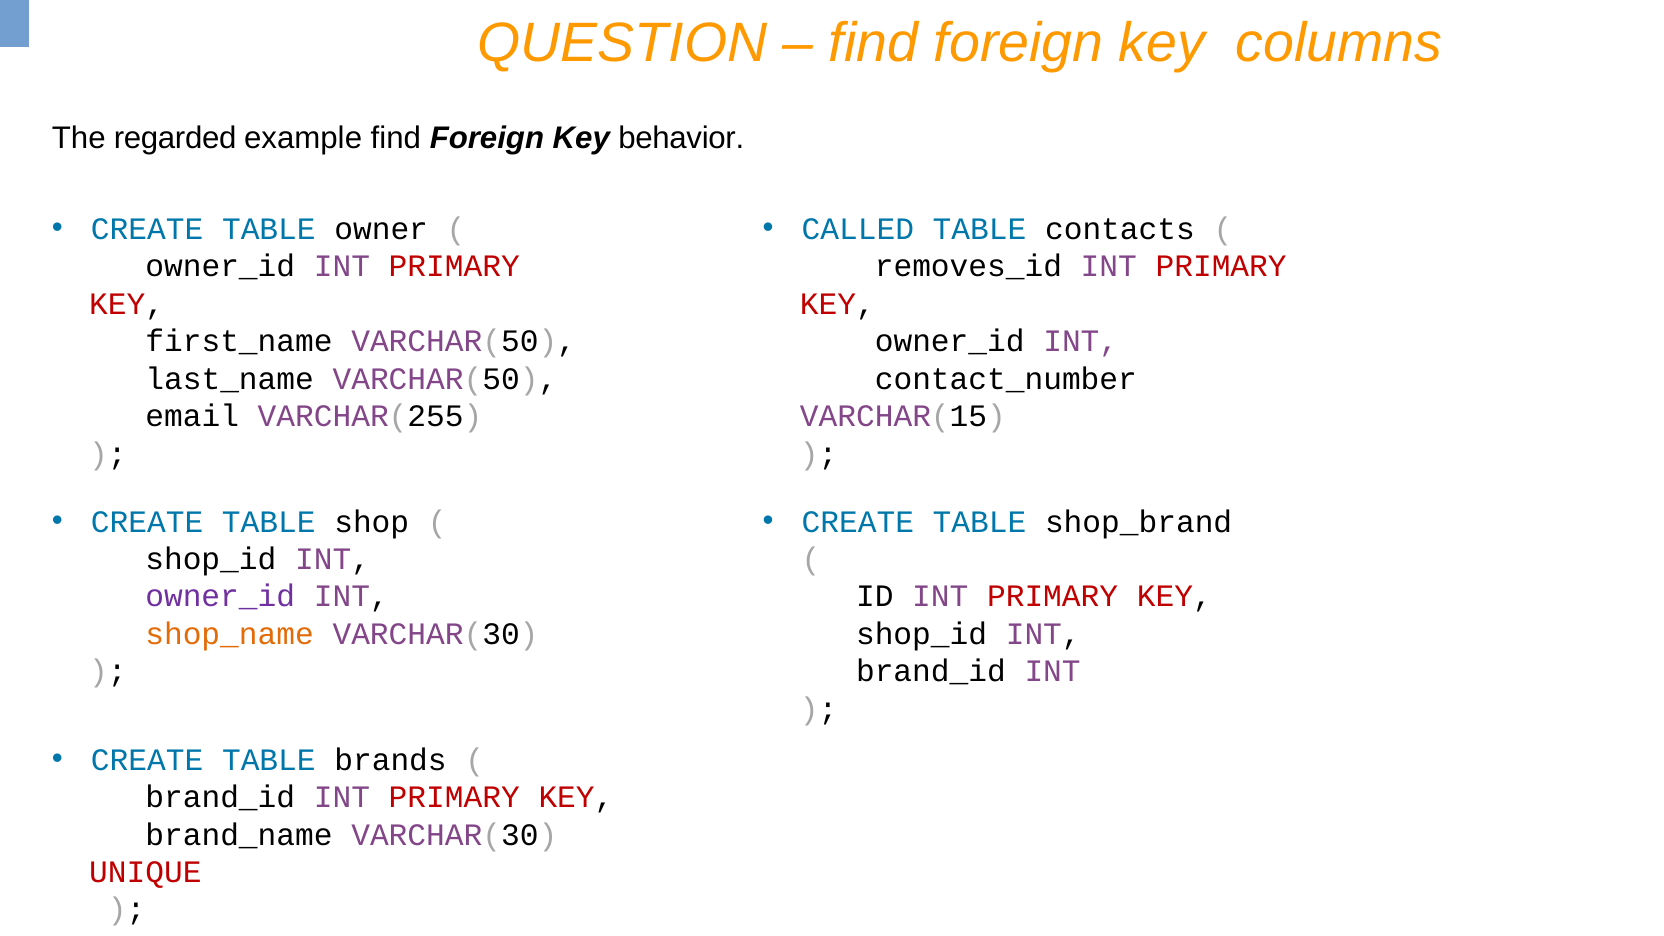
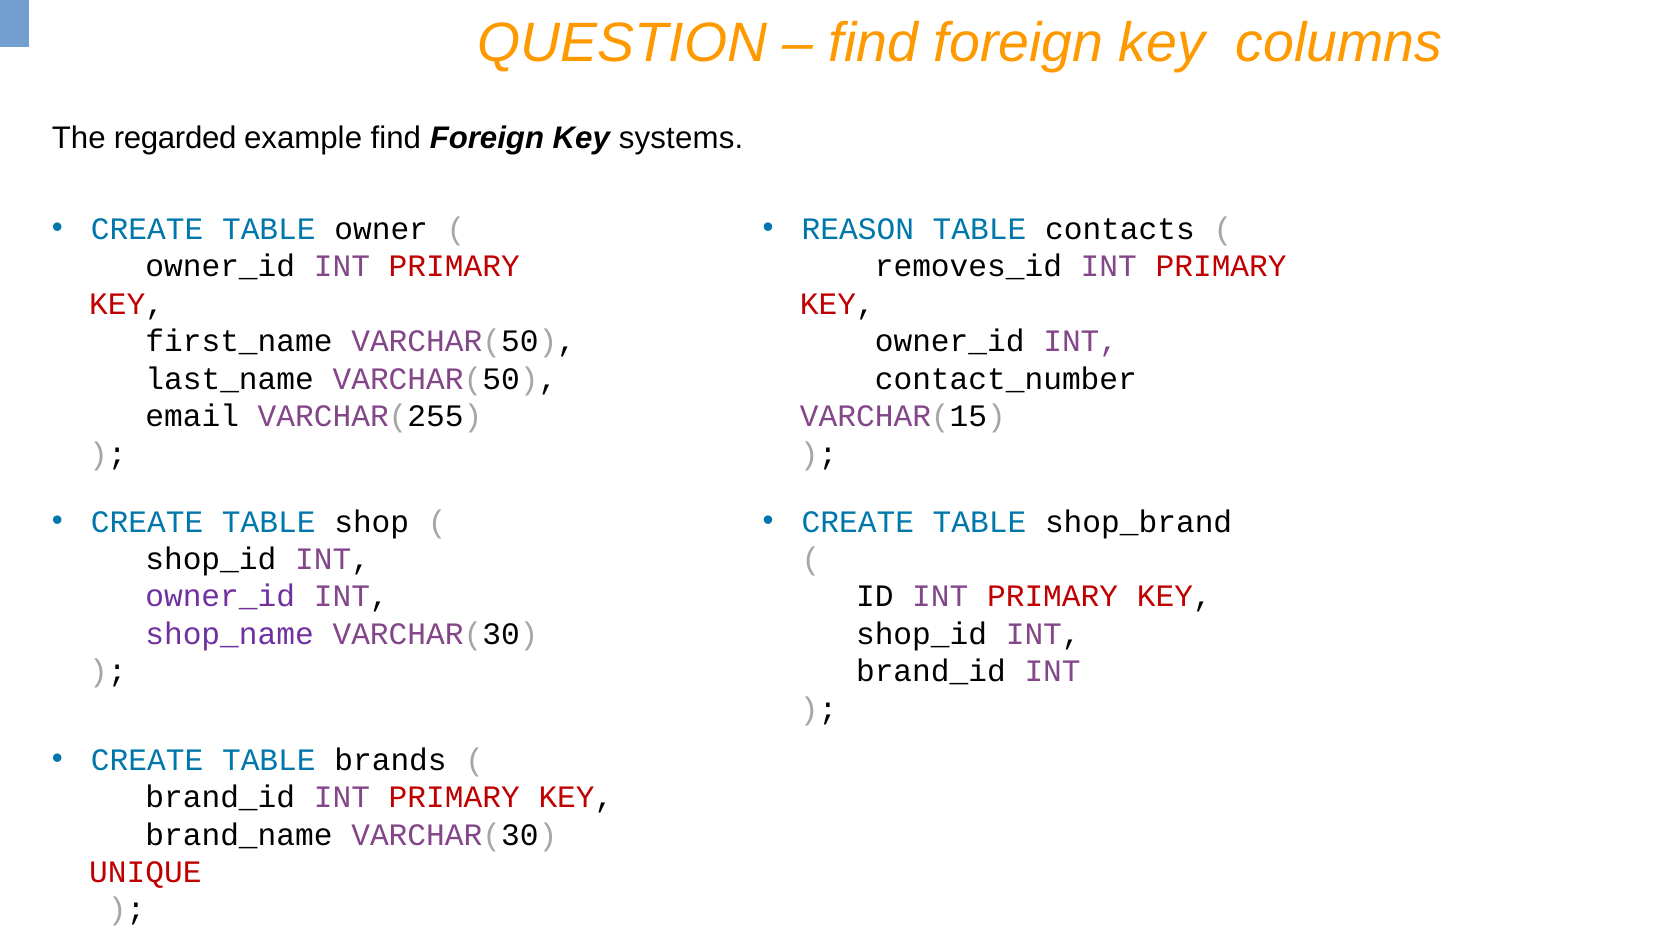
behavior: behavior -> systems (681, 139)
CALLED: CALLED -> REASON (858, 229)
shop_name colour: orange -> purple (230, 634)
